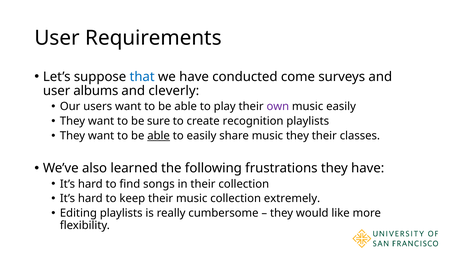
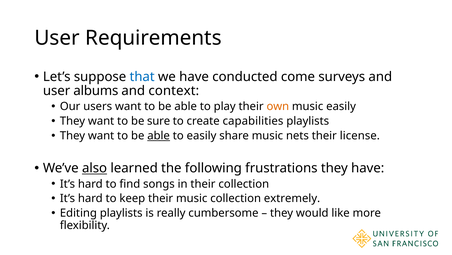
cleverly: cleverly -> context (174, 91)
own colour: purple -> orange (278, 106)
recognition: recognition -> capabilities (253, 121)
music they: they -> nets (297, 135)
classes: classes -> license (360, 135)
also underline: none -> present (95, 168)
